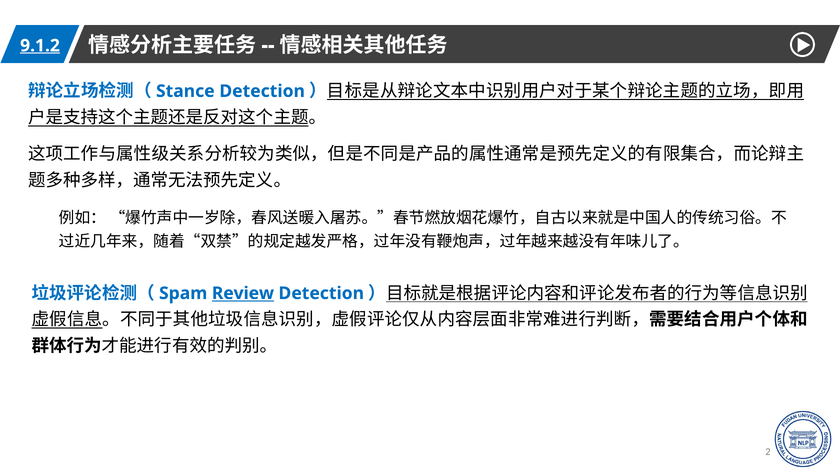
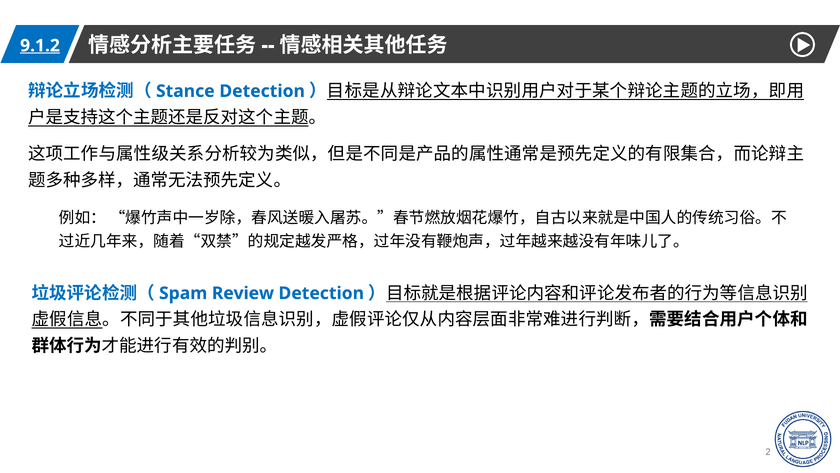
Review underline: present -> none (243, 293)
